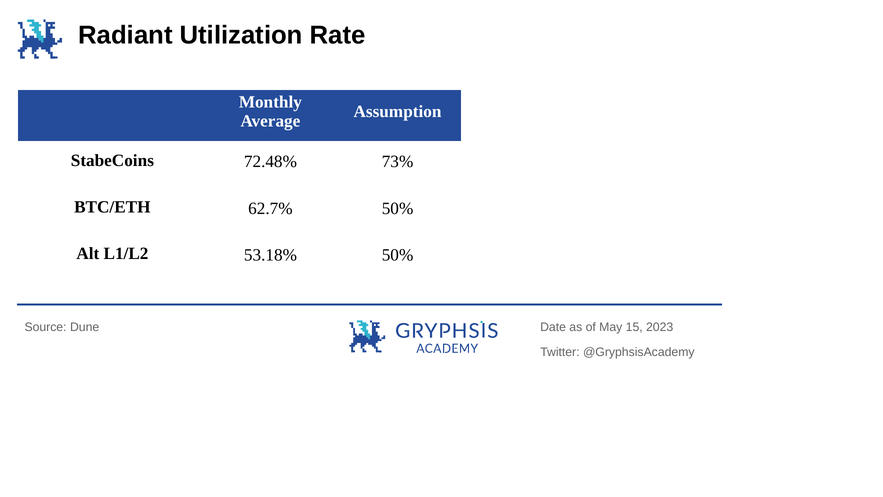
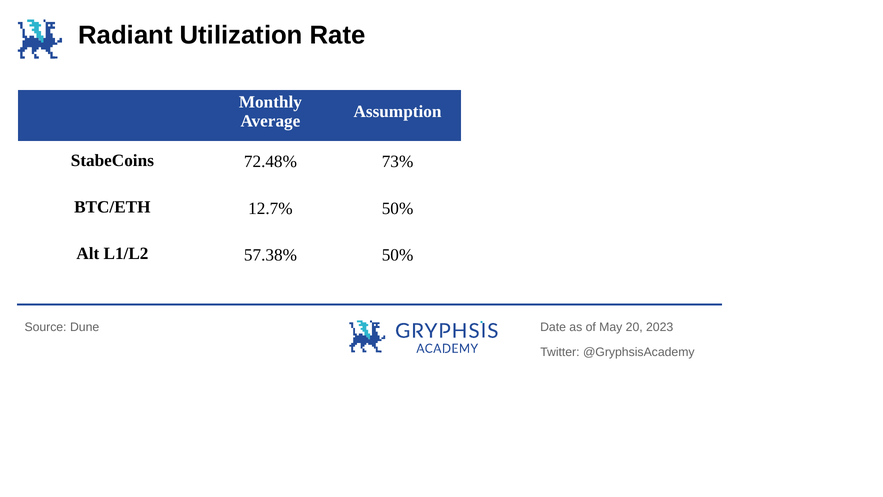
62.7%: 62.7% -> 12.7% (270, 208)
53.18%: 53.18% -> 57.38% (270, 255)
15: 15 -> 20 (634, 327)
